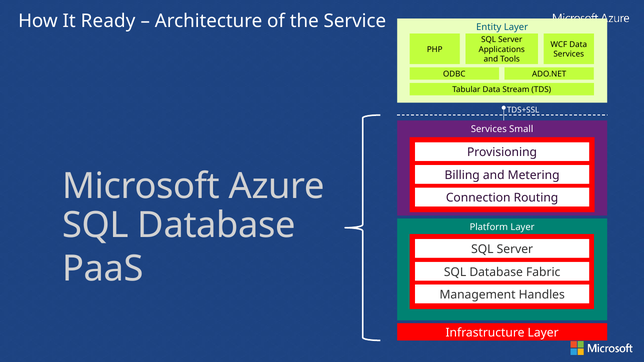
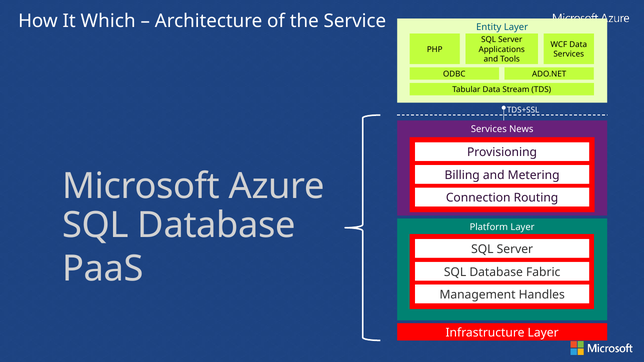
Ready: Ready -> Which (108, 21)
Small: Small -> News (521, 129)
